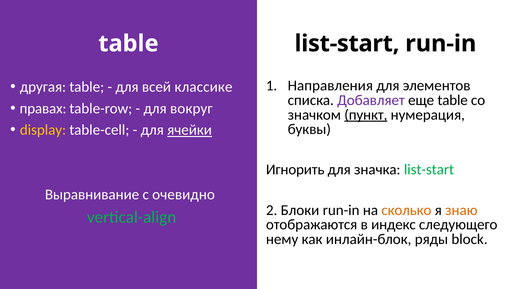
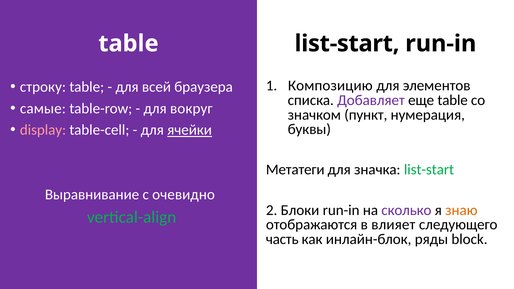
другая: другая -> строку (43, 87)
классике: классике -> браузера (204, 87)
Направления: Направления -> Композицию (330, 86)
правах: правах -> самые (43, 108)
пункт underline: present -> none (366, 115)
display colour: yellow -> pink (43, 130)
Игнорить: Игнорить -> Метатеги (295, 170)
сколько colour: orange -> purple (406, 210)
индекс: индекс -> влияет (393, 225)
нему: нему -> часть (282, 239)
